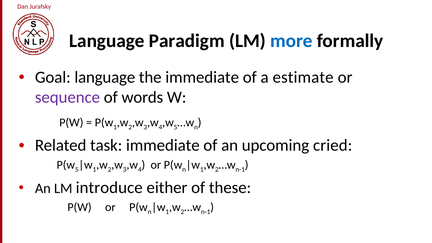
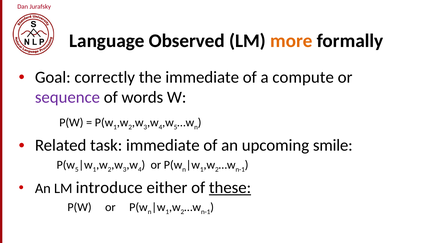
Paradigm: Paradigm -> Observed (187, 41)
more colour: blue -> orange (291, 41)
Goal language: language -> correctly (105, 77)
estimate: estimate -> compute (303, 77)
cried: cried -> smile (333, 145)
these underline: none -> present (230, 188)
